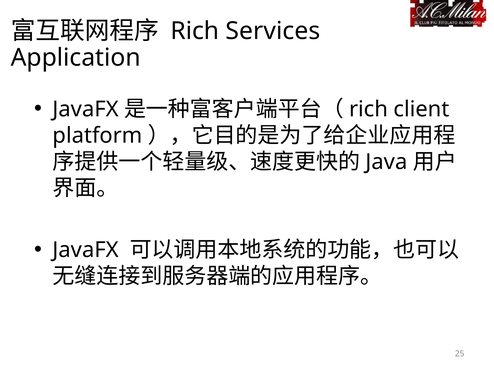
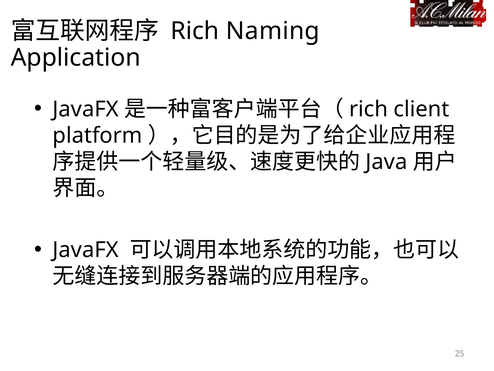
Services: Services -> Naming (273, 31)
